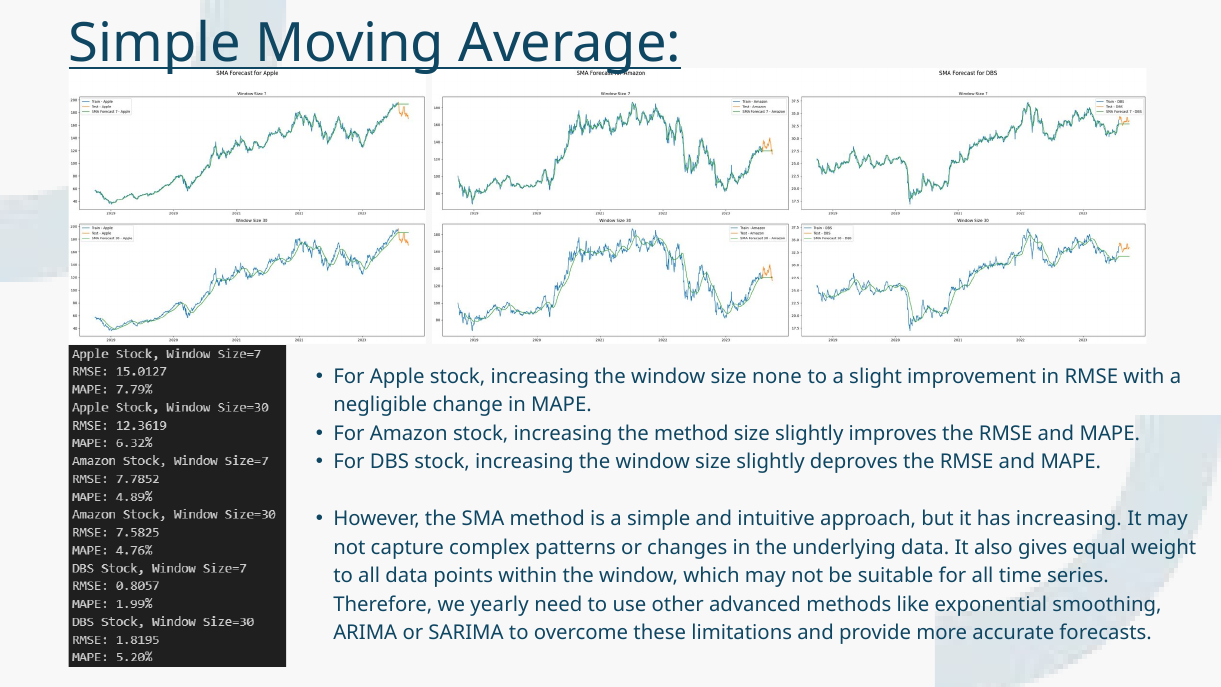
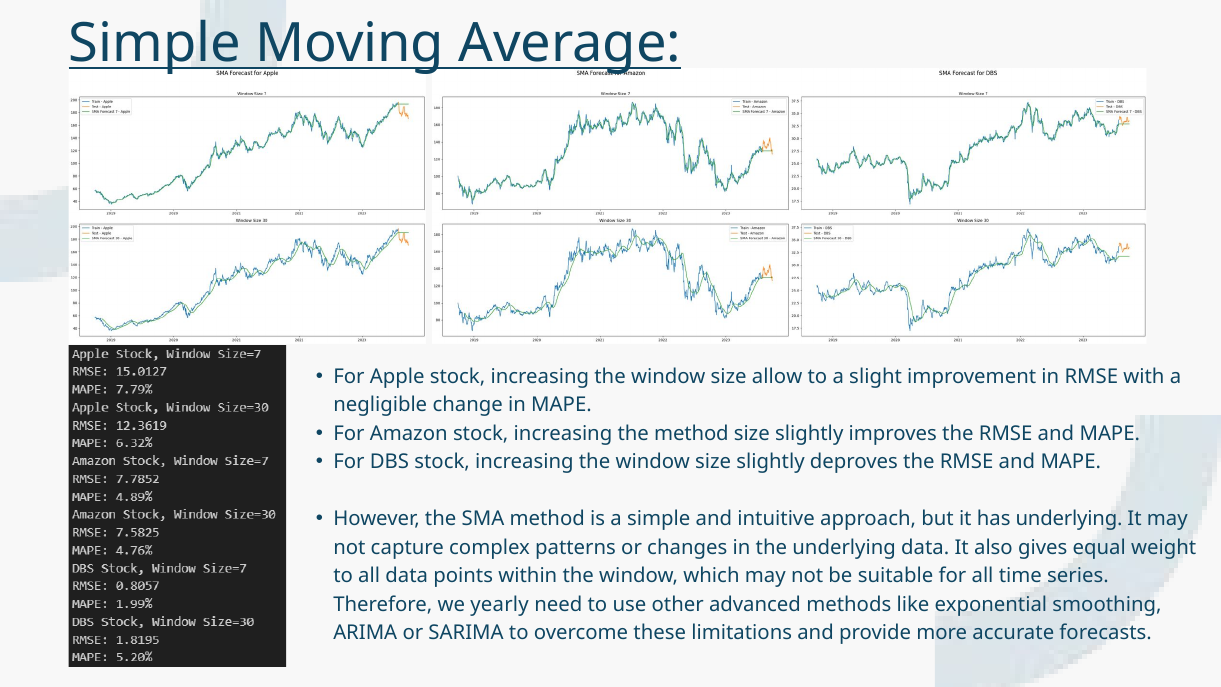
none: none -> allow (777, 377)
has increasing: increasing -> underlying (1069, 519)
